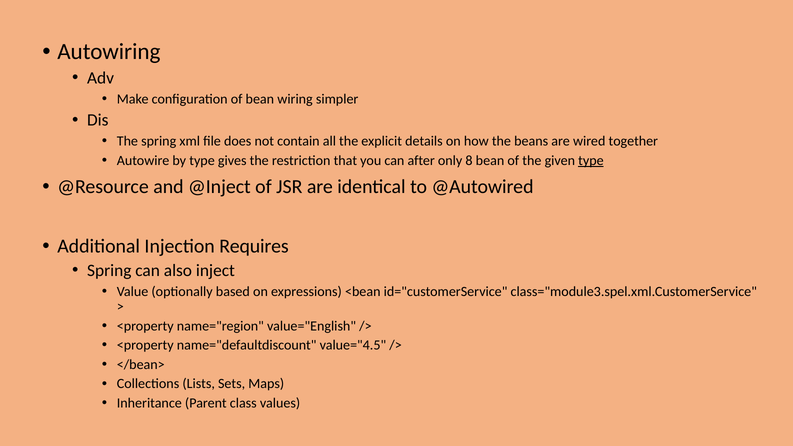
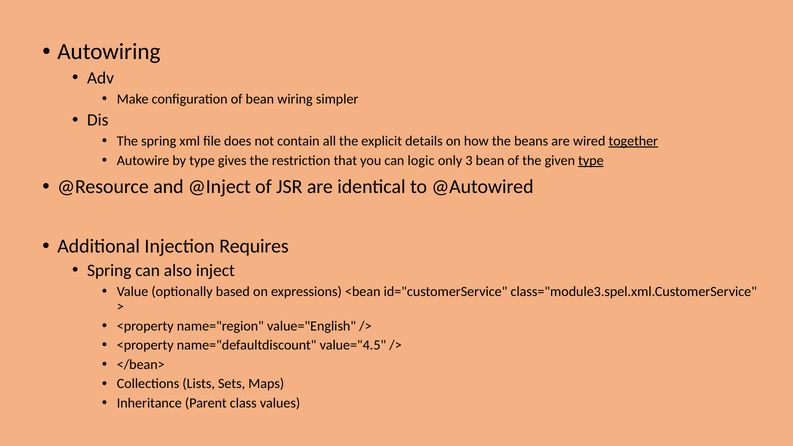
together underline: none -> present (633, 141)
after: after -> logic (421, 160)
8: 8 -> 3 (469, 160)
